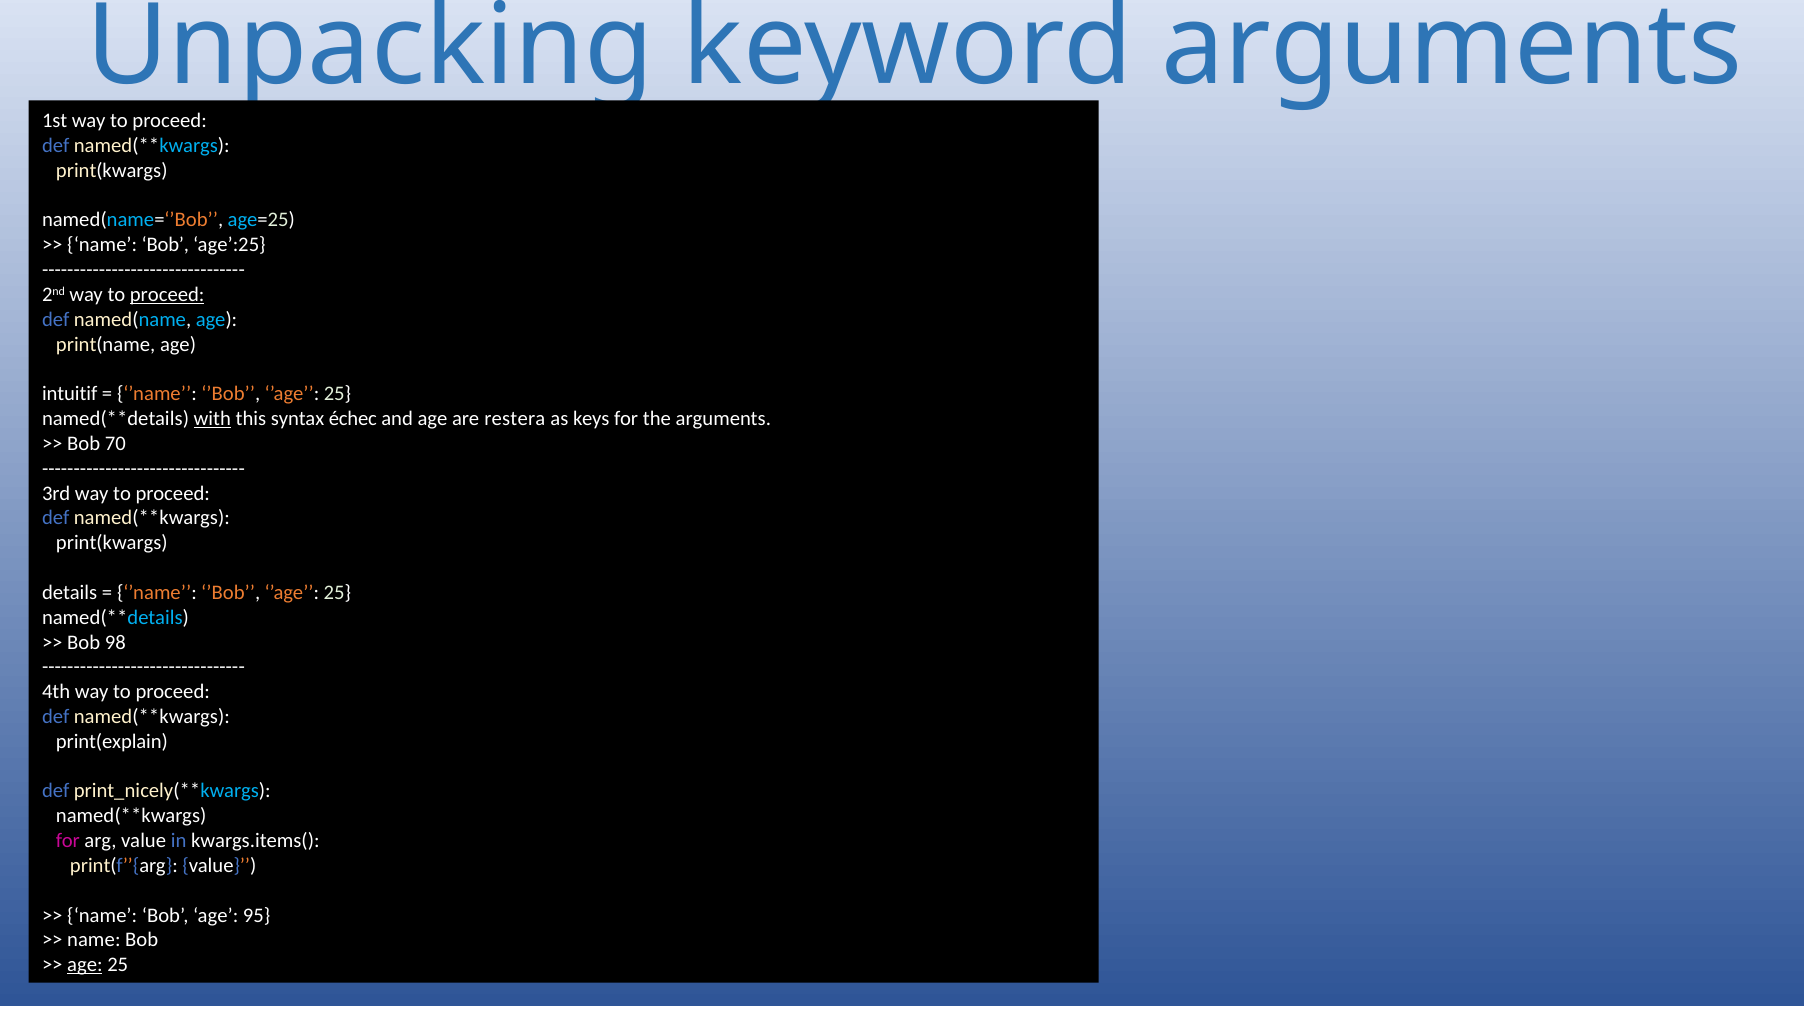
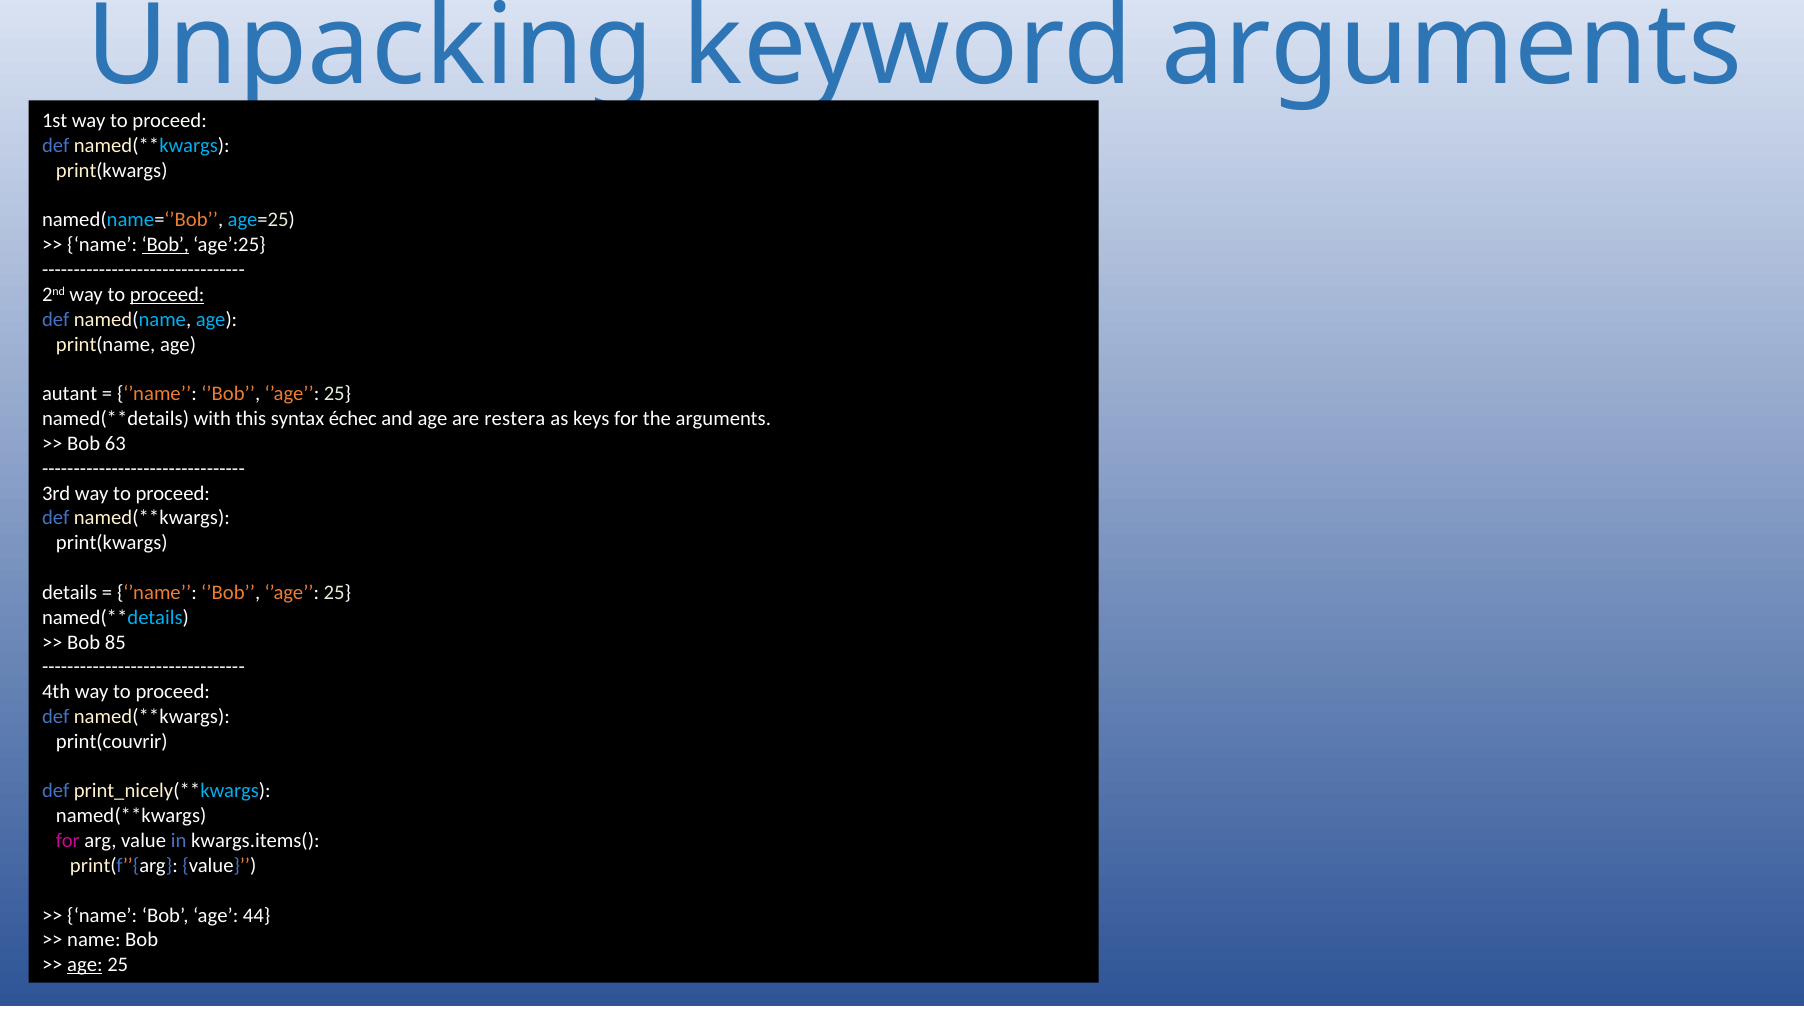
Bob underline: none -> present (165, 245)
intuitif: intuitif -> autant (70, 394)
with underline: present -> none (212, 419)
70: 70 -> 63 (115, 443)
98: 98 -> 85 (115, 642)
print(explain: print(explain -> print(couvrir (112, 741)
95: 95 -> 44 (257, 915)
